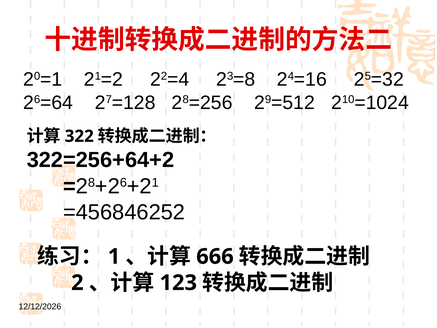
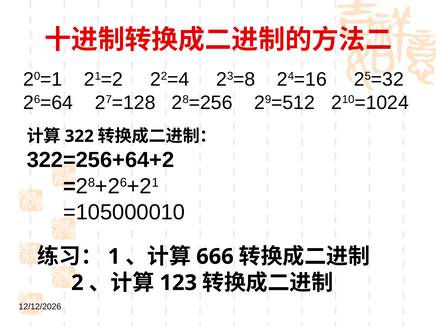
=456846252: =456846252 -> =105000010 (124, 212)
